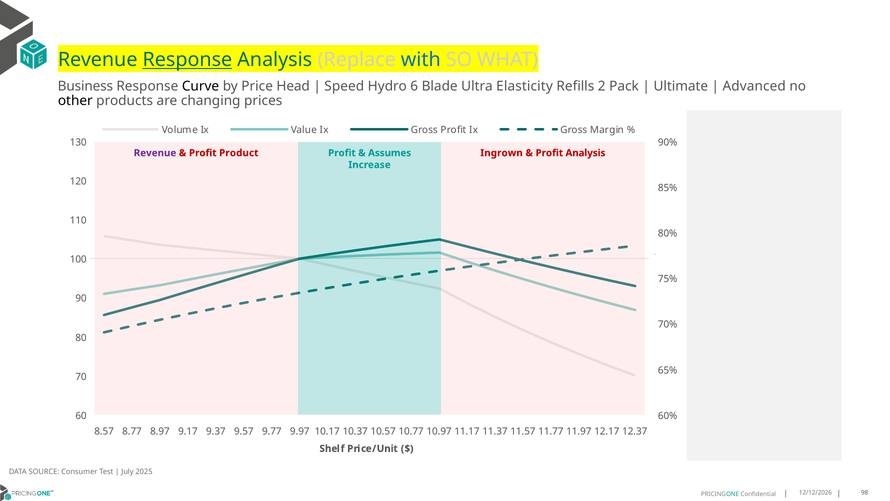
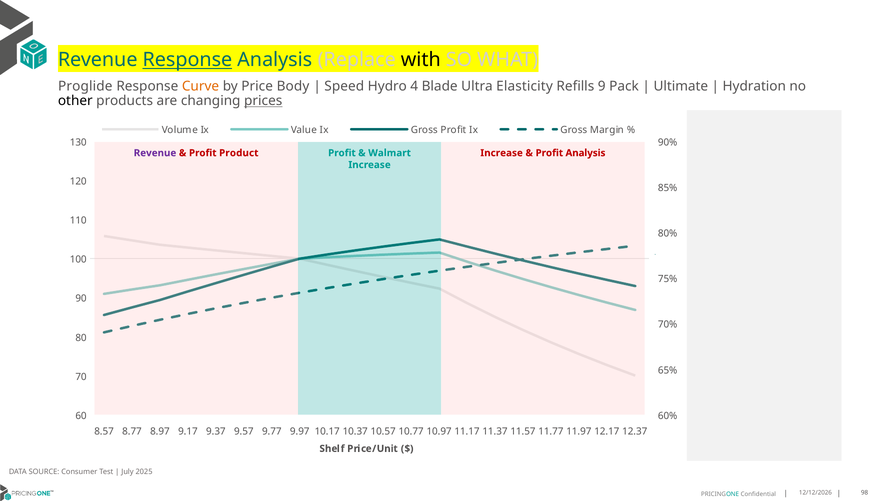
with colour: blue -> black (421, 60)
Business: Business -> Proglide (85, 86)
Curve colour: black -> orange (201, 86)
Head: Head -> Body (293, 86)
6: 6 -> 4 (414, 86)
2: 2 -> 9 (602, 86)
Advanced: Advanced -> Hydration (754, 86)
prices underline: none -> present (263, 101)
Assumes: Assumes -> Walmart (390, 153)
Ingrown: Ingrown -> Increase (502, 153)
